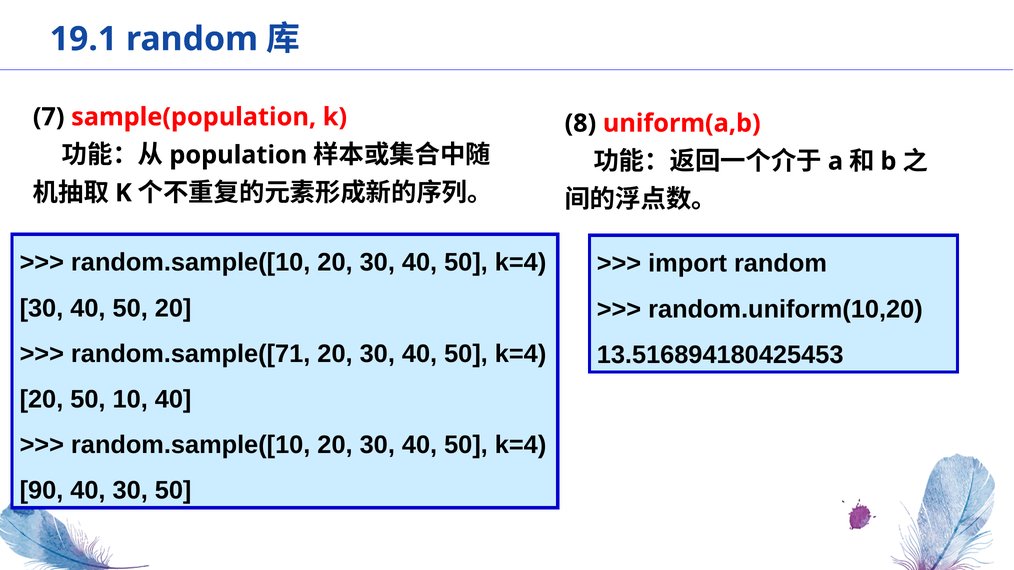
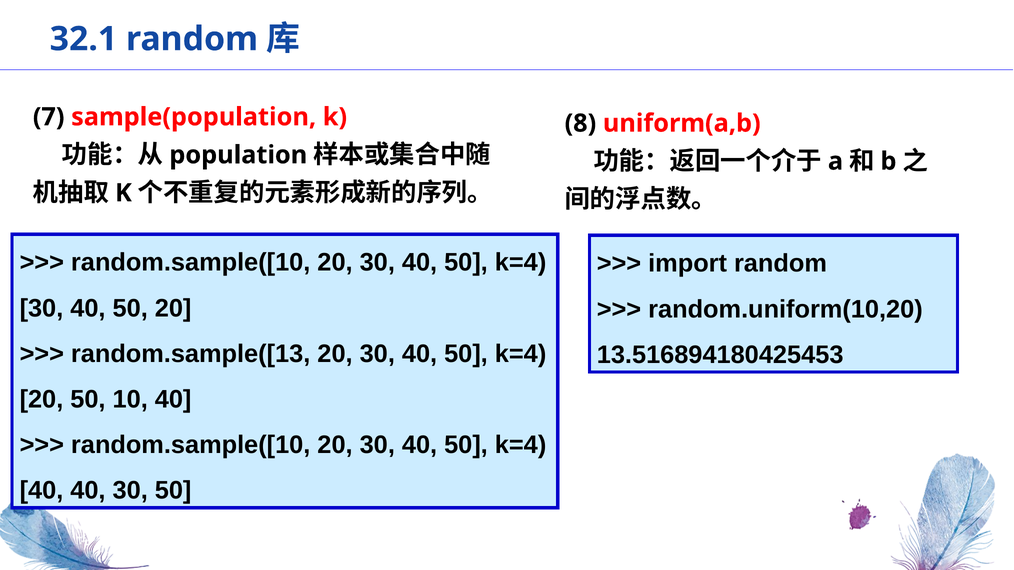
19.1: 19.1 -> 32.1 (83, 39)
random.sample([71: random.sample([71 -> random.sample([13 (191, 354)
90: 90 -> 40 (41, 491)
